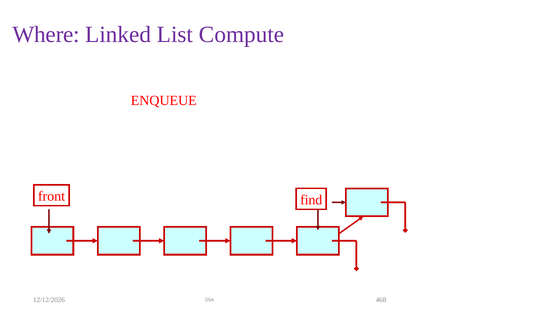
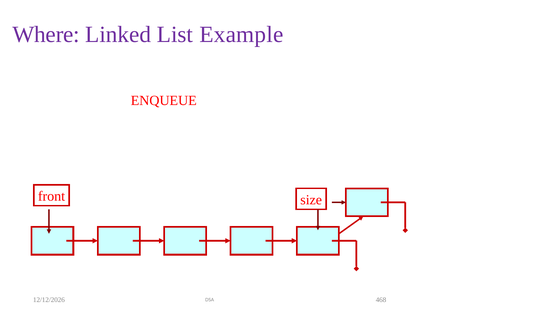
Compute: Compute -> Example (241, 35)
find: find -> size (311, 200)
